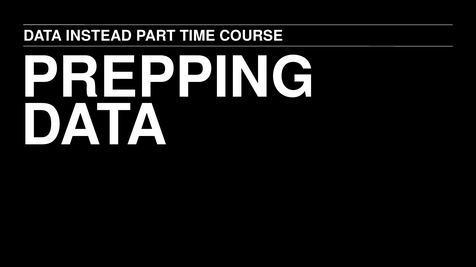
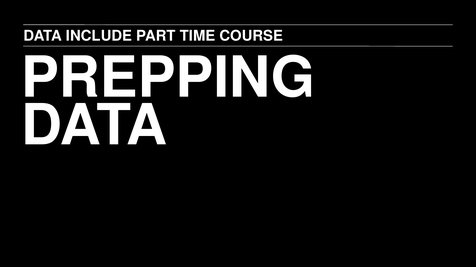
INSTEAD: INSTEAD -> INCLUDE (99, 36)
